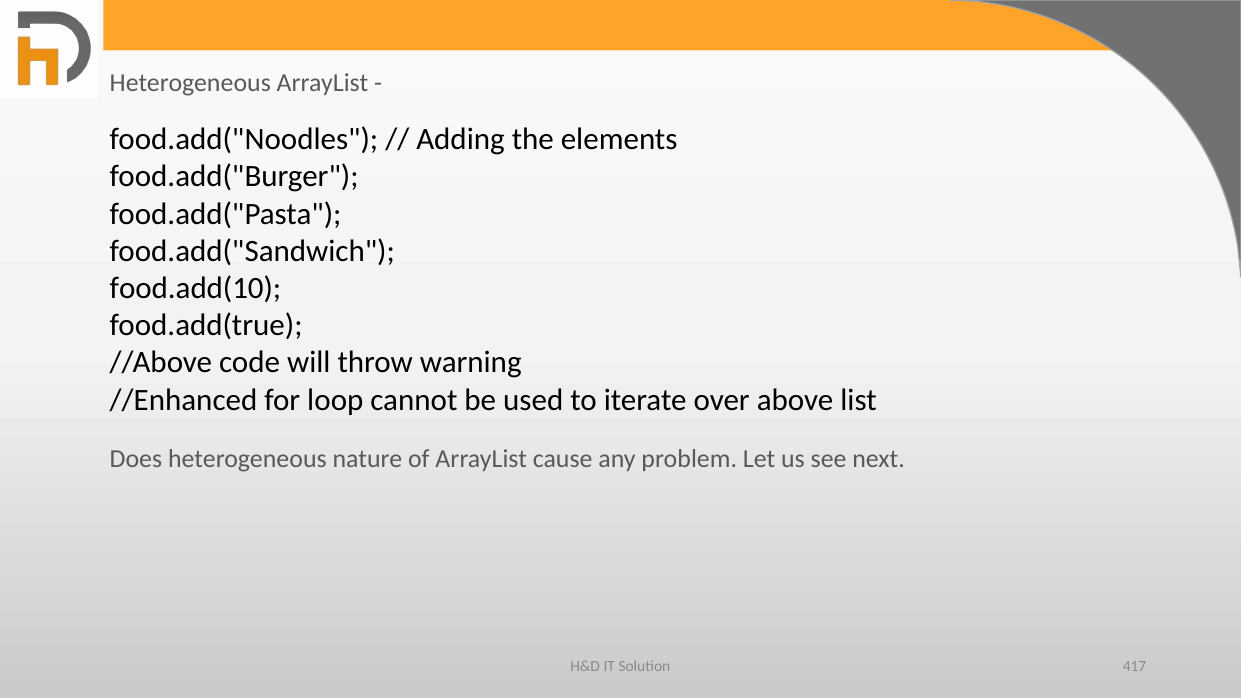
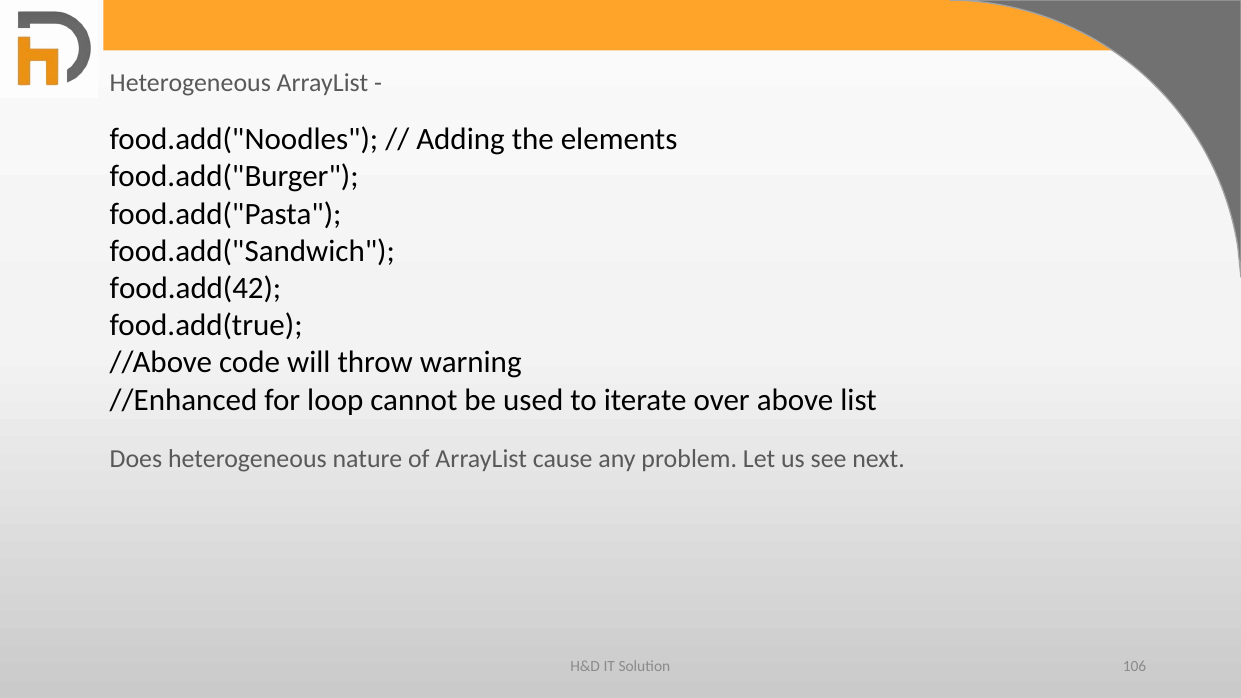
food.add(10: food.add(10 -> food.add(42 (195, 288)
417: 417 -> 106 (1135, 666)
